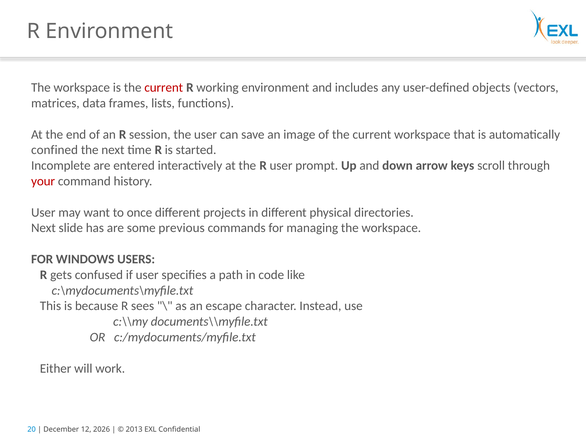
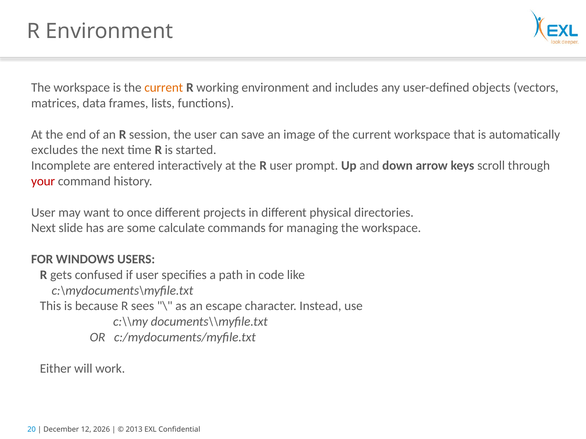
current colour: red -> orange (164, 88)
confined: confined -> excludes (55, 150)
previous: previous -> calculate (182, 228)
